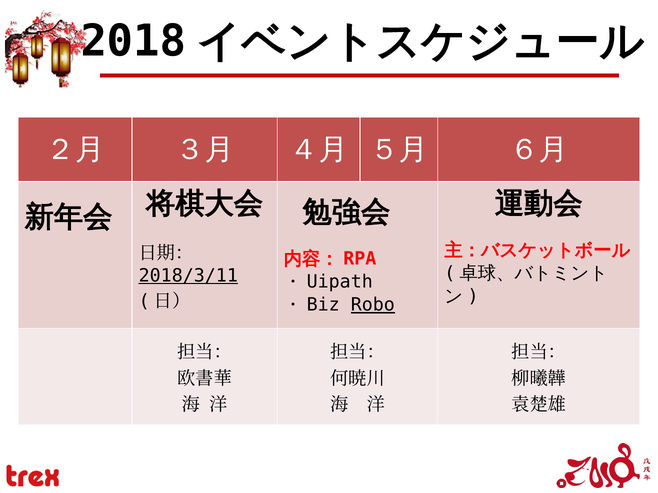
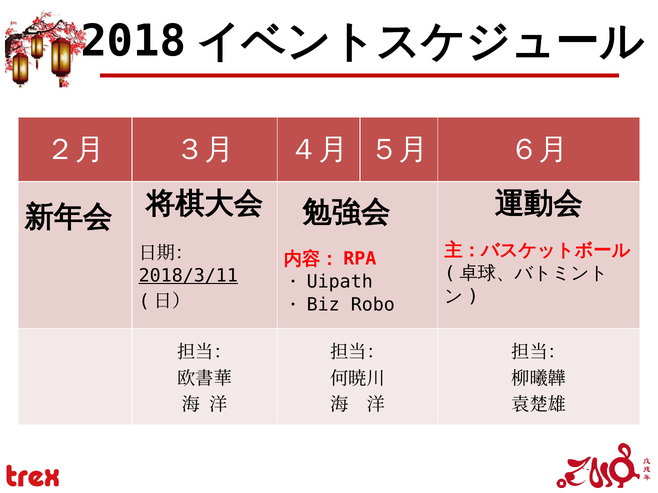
Robo underline: present -> none (373, 305)
